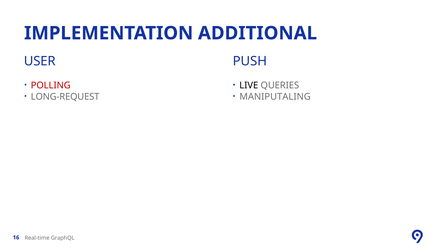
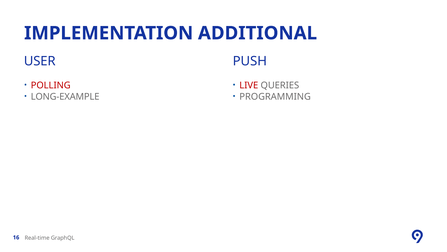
LIVE colour: black -> red (249, 85)
LONG-REQUEST: LONG-REQUEST -> LONG-EXAMPLE (65, 96)
MANIPUTALING: MANIPUTALING -> PROGRAMMING (275, 96)
